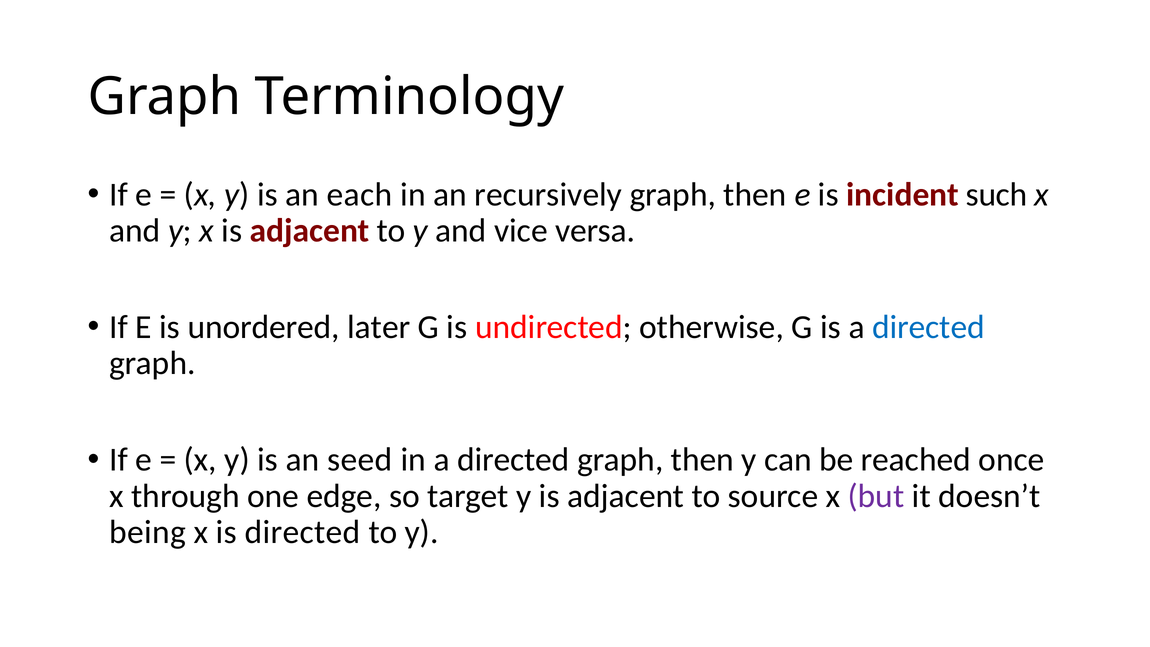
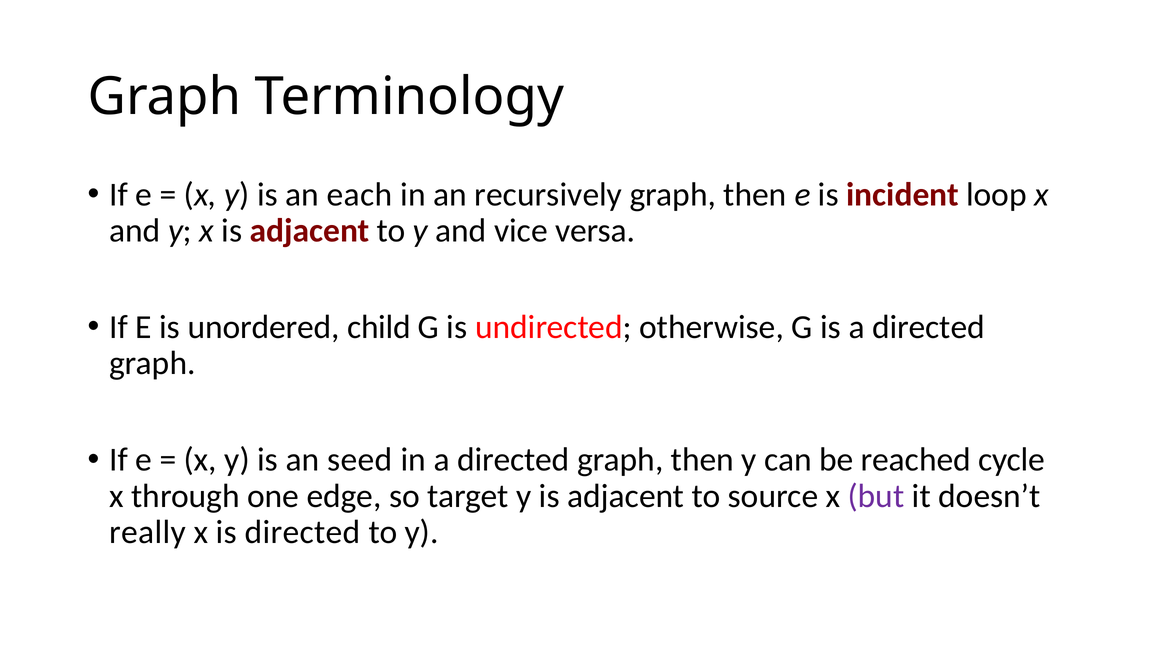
such: such -> loop (996, 194)
later: later -> child (379, 327)
directed colour: blue -> black (928, 327)
once: once -> cycle (1012, 460)
being: being -> really (148, 532)
